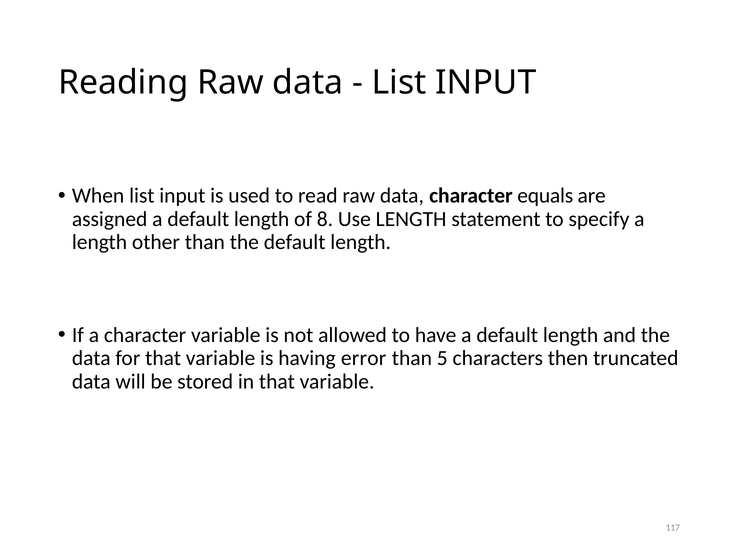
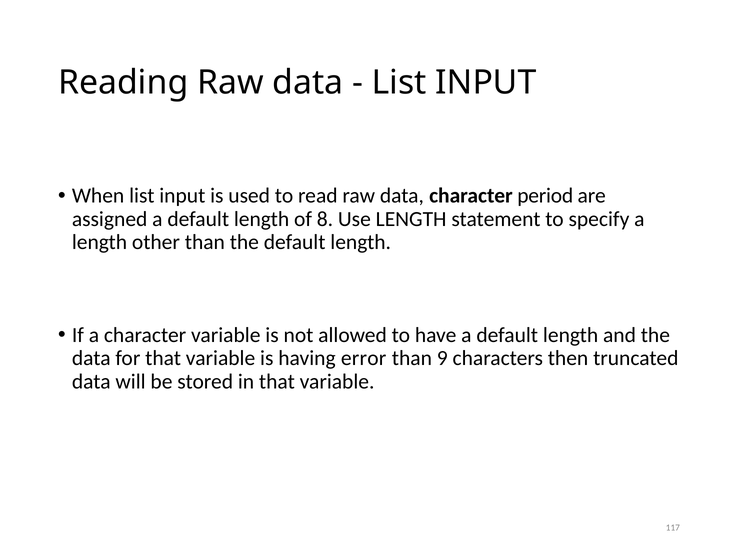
equals: equals -> period (545, 196)
5: 5 -> 9 (442, 359)
